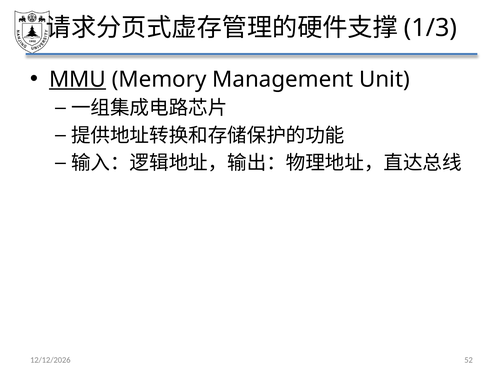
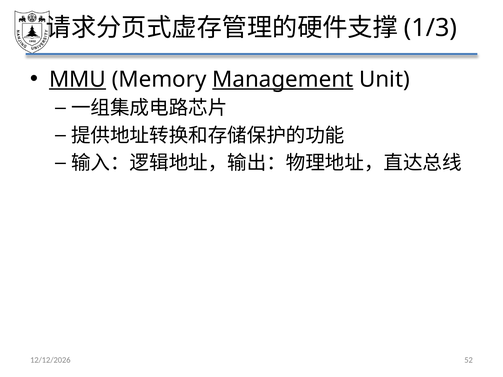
Management underline: none -> present (283, 79)
